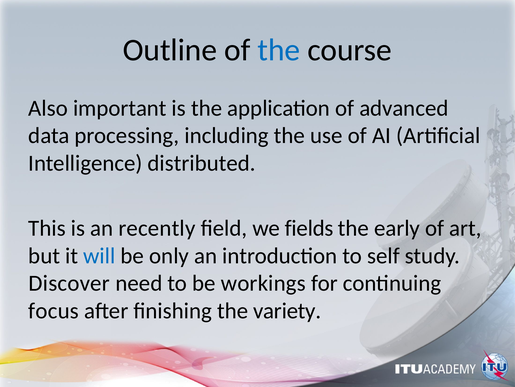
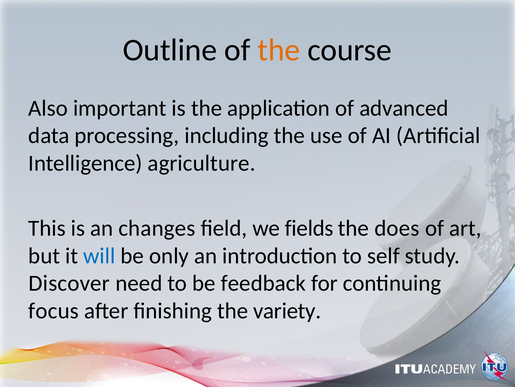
the colour: blue -> orange (279, 50)
distributed: distributed -> agriculture (202, 163)
recently: recently -> changes (157, 228)
early: early -> does (397, 228)
workings: workings -> feedback (263, 283)
